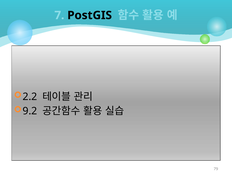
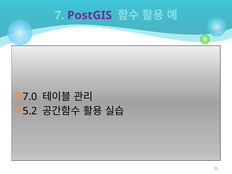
PostGIS colour: black -> purple (90, 15)
2.2: 2.2 -> 7.0 (30, 97)
9.2: 9.2 -> 5.2 (30, 111)
